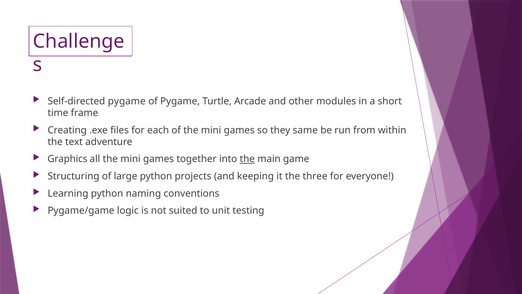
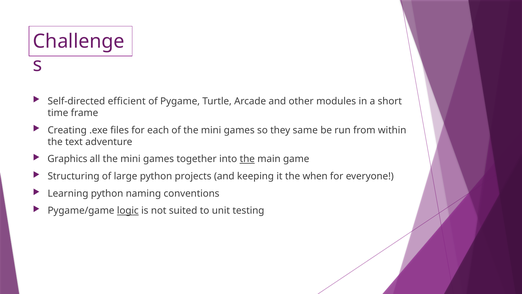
Self-directed pygame: pygame -> efficient (127, 101)
three: three -> when (315, 176)
logic underline: none -> present (128, 210)
